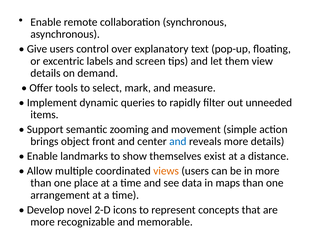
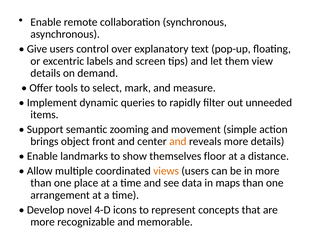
and colour: blue -> orange (178, 142)
exist: exist -> floor (215, 156)
2-D: 2-D -> 4-D (102, 210)
